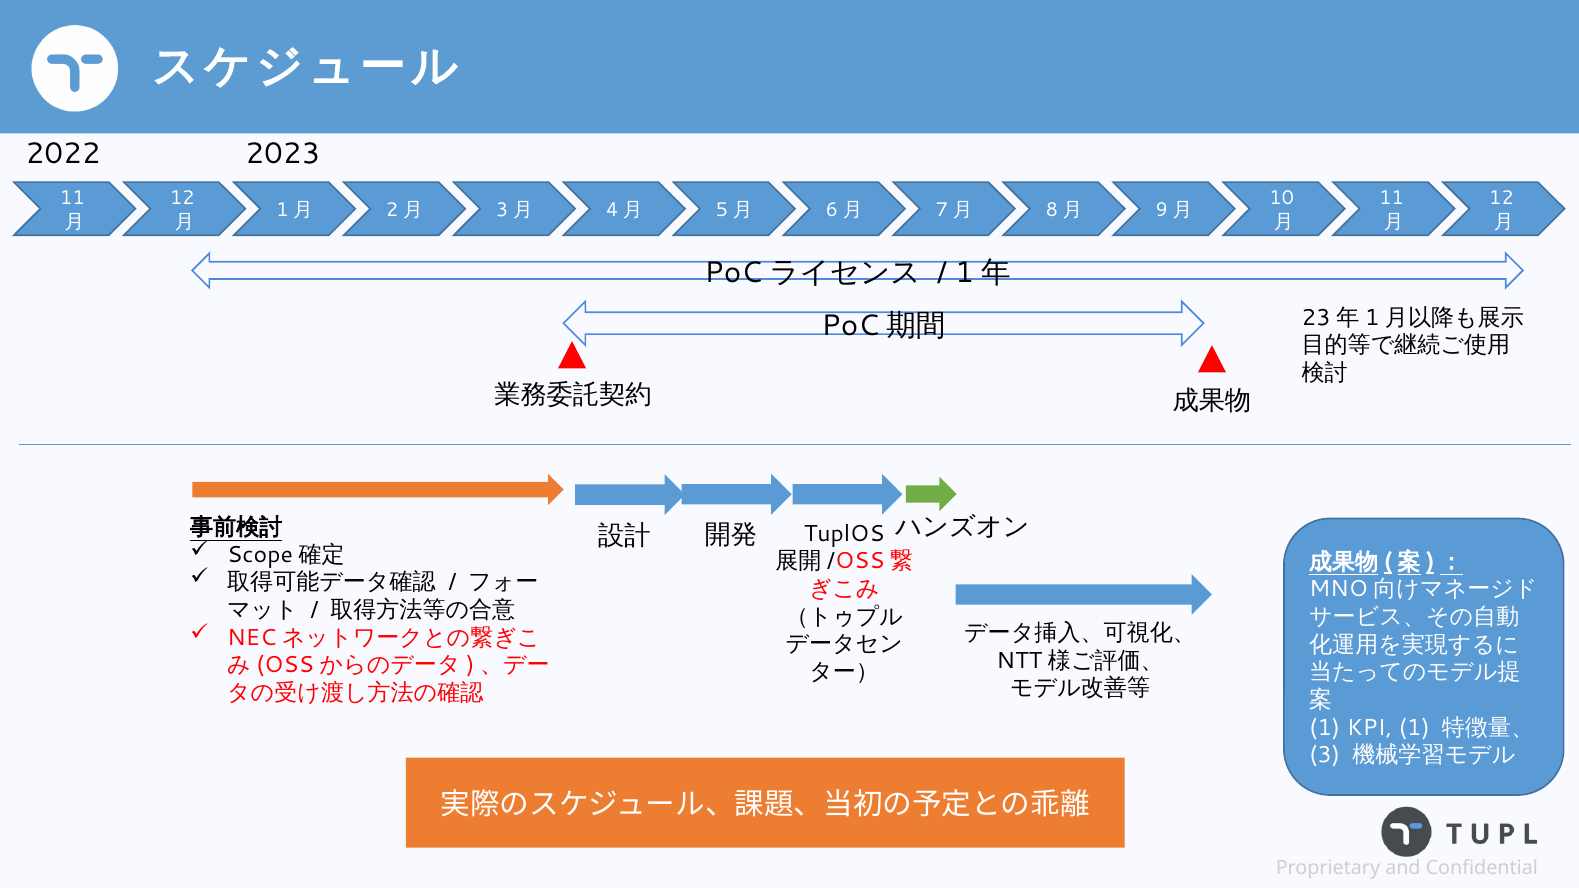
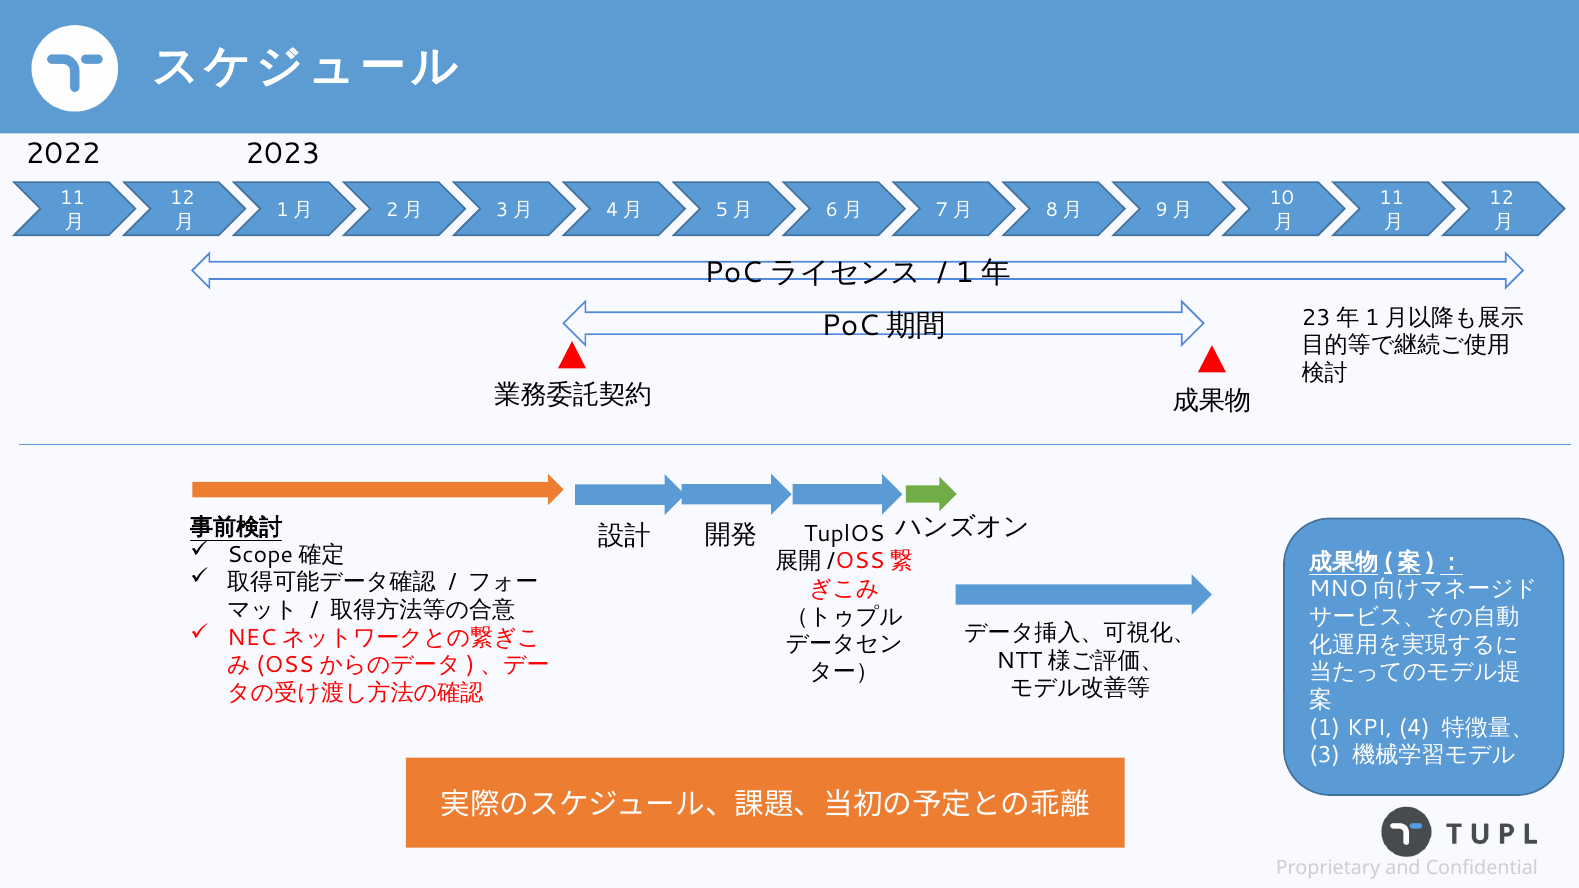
KPI 1: 1 -> 4 (1414, 728)
